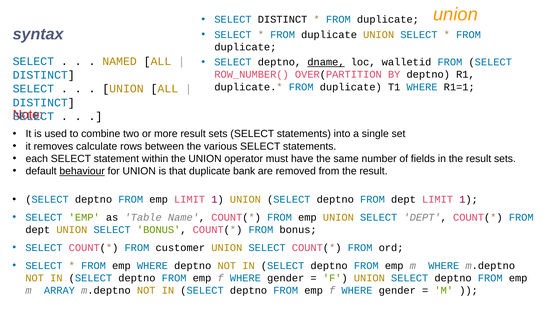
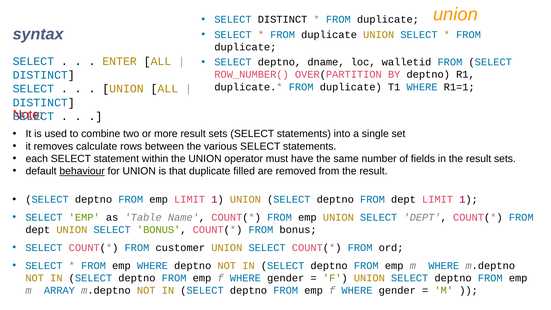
dname underline: present -> none (326, 62)
NAMED: NAMED -> ENTER (120, 61)
bank: bank -> filled (244, 171)
